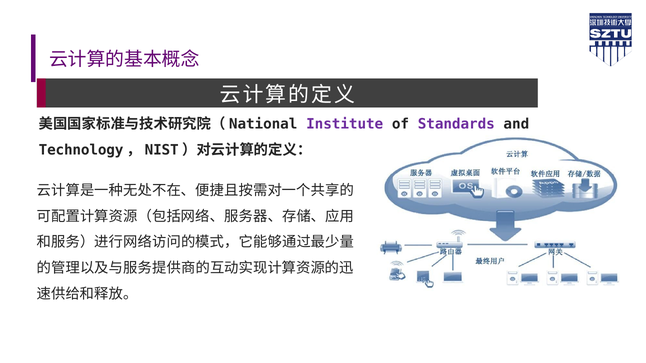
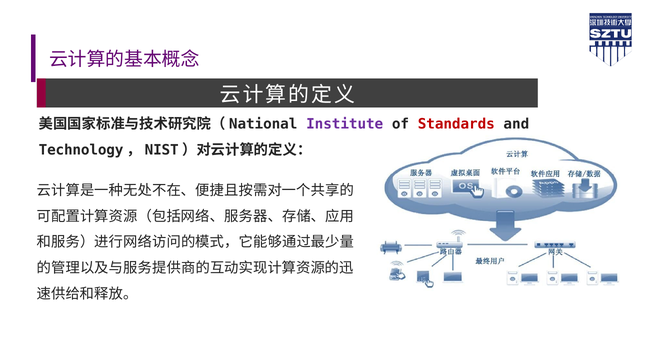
Standards colour: purple -> red (456, 124)
